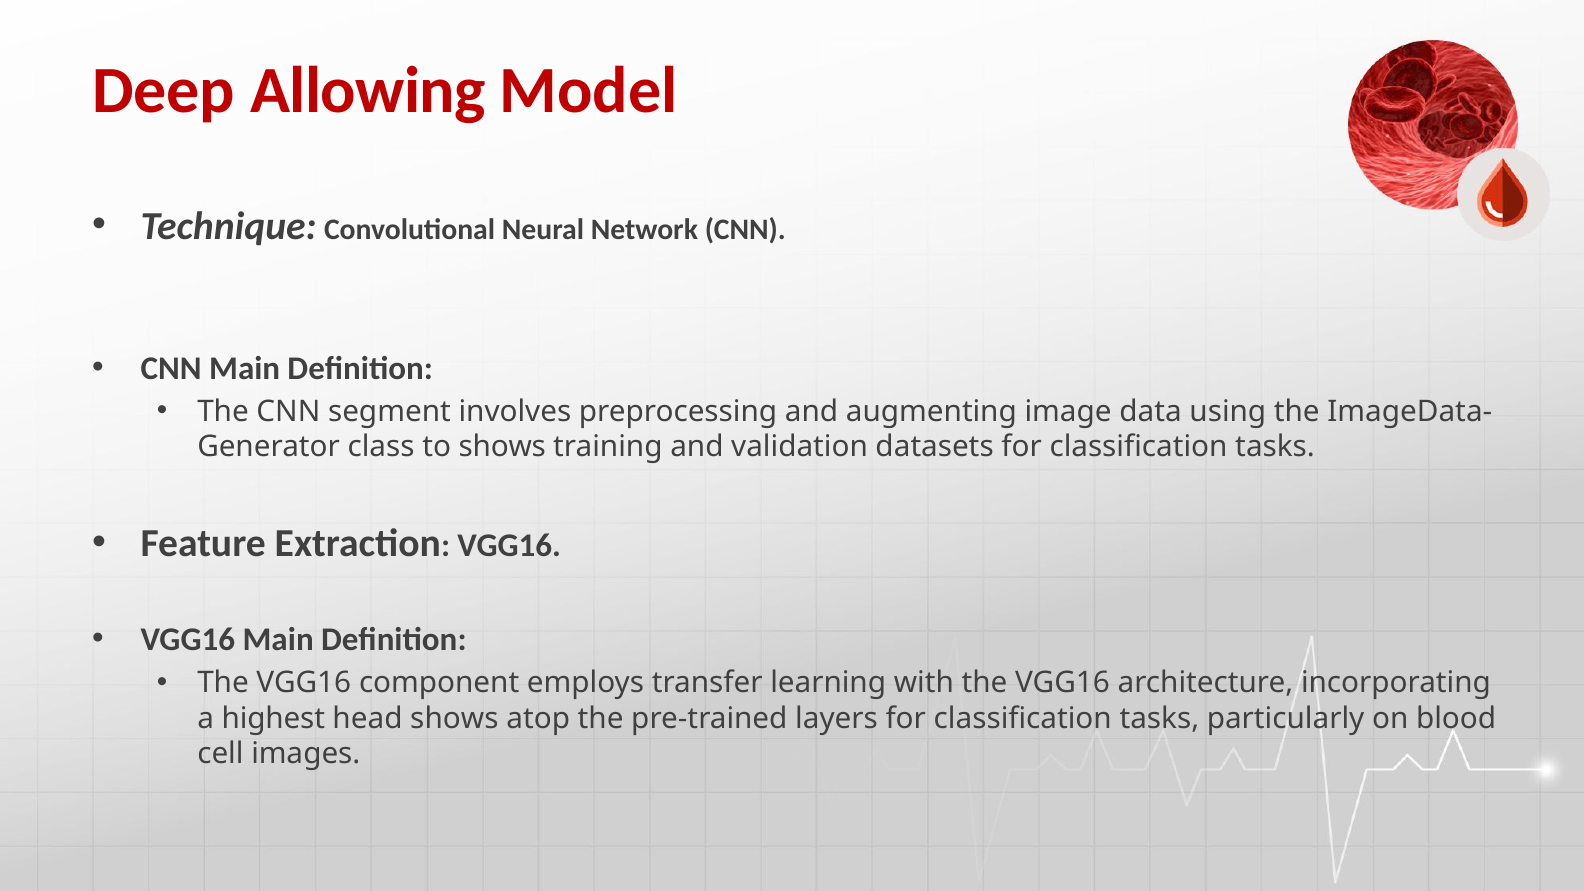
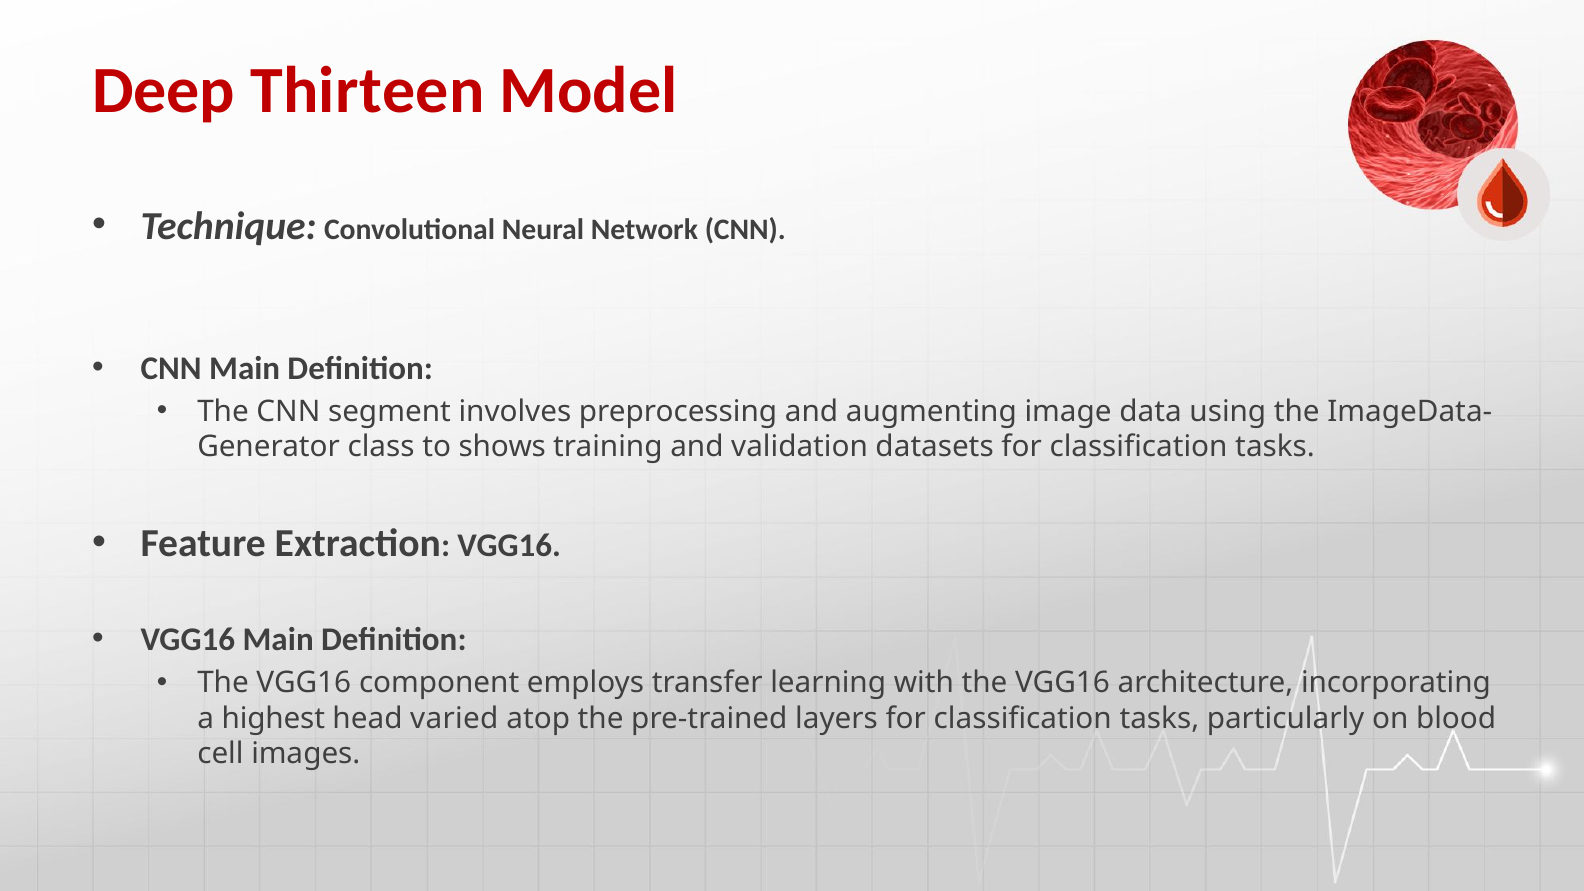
Allowing: Allowing -> Thirteen (367, 90)
head shows: shows -> varied (454, 719)
